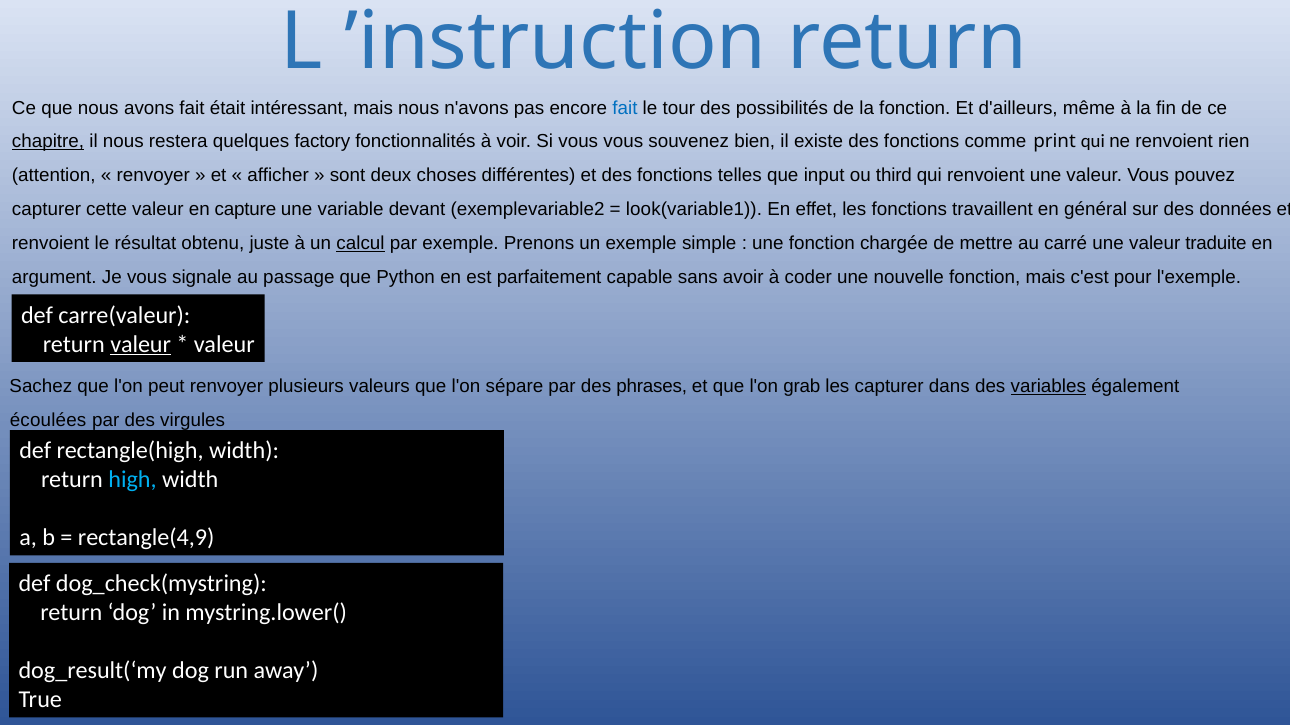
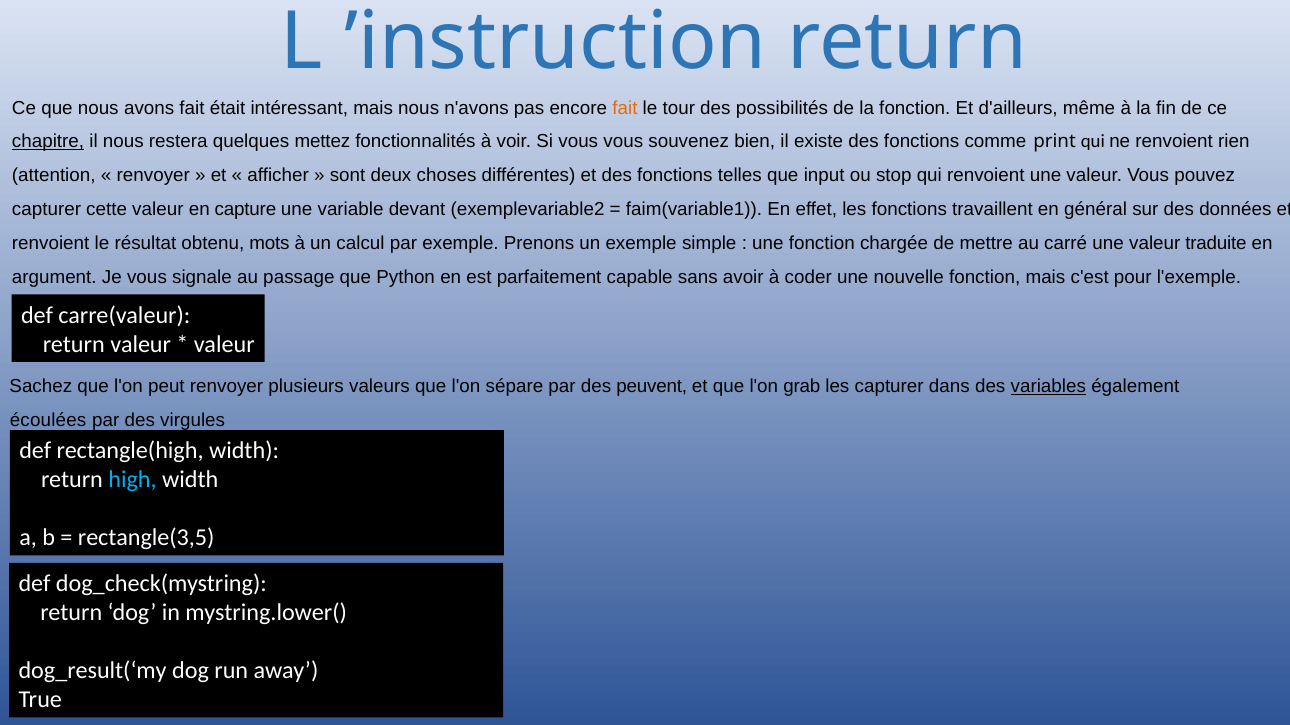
fait colour: blue -> orange (625, 108)
factory: factory -> mettez (322, 142)
third: third -> stop (894, 176)
look(variable1: look(variable1 -> faim(variable1 (694, 210)
juste: juste -> mots (270, 243)
calcul underline: present -> none (361, 243)
valeur underline: present -> none (141, 345)
phrases: phrases -> peuvent (652, 387)
rectangle(4,9: rectangle(4,9 -> rectangle(3,5 (146, 538)
